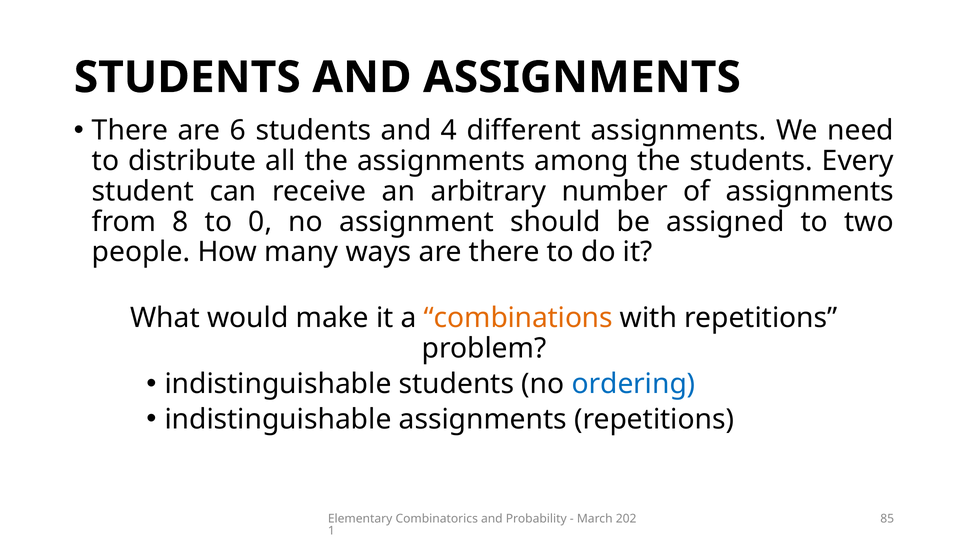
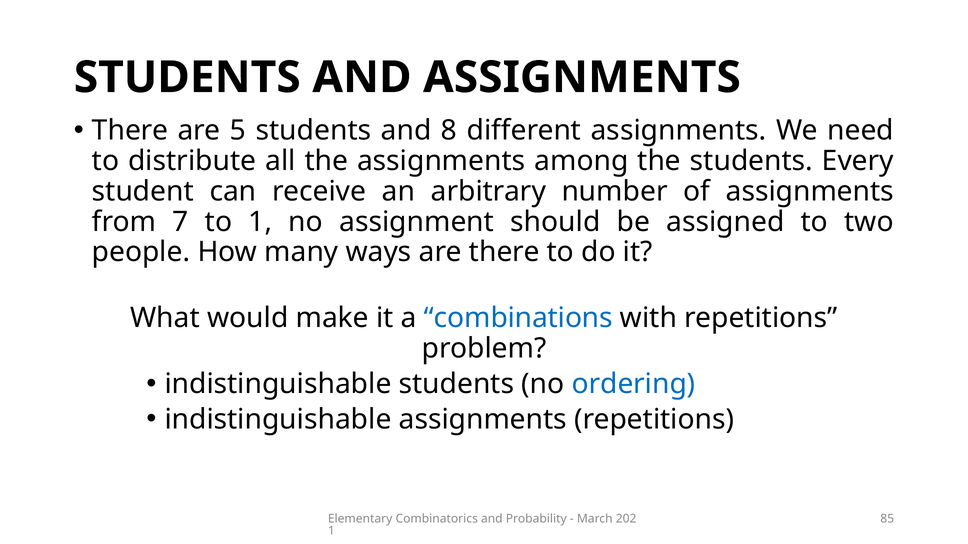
6: 6 -> 5 (238, 131)
4: 4 -> 8 (449, 131)
8: 8 -> 7 (181, 222)
to 0: 0 -> 1 (260, 222)
combinations colour: orange -> blue (518, 318)
